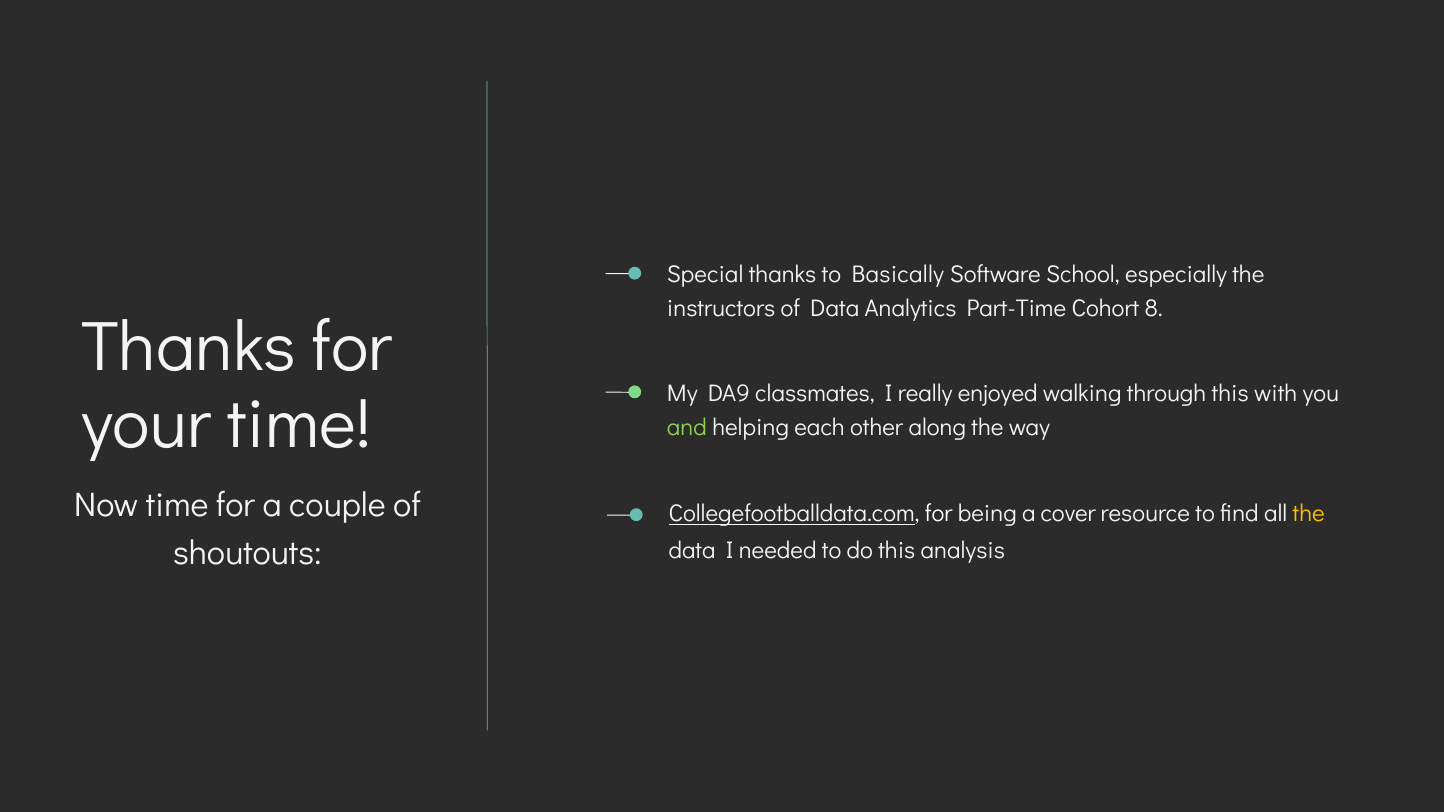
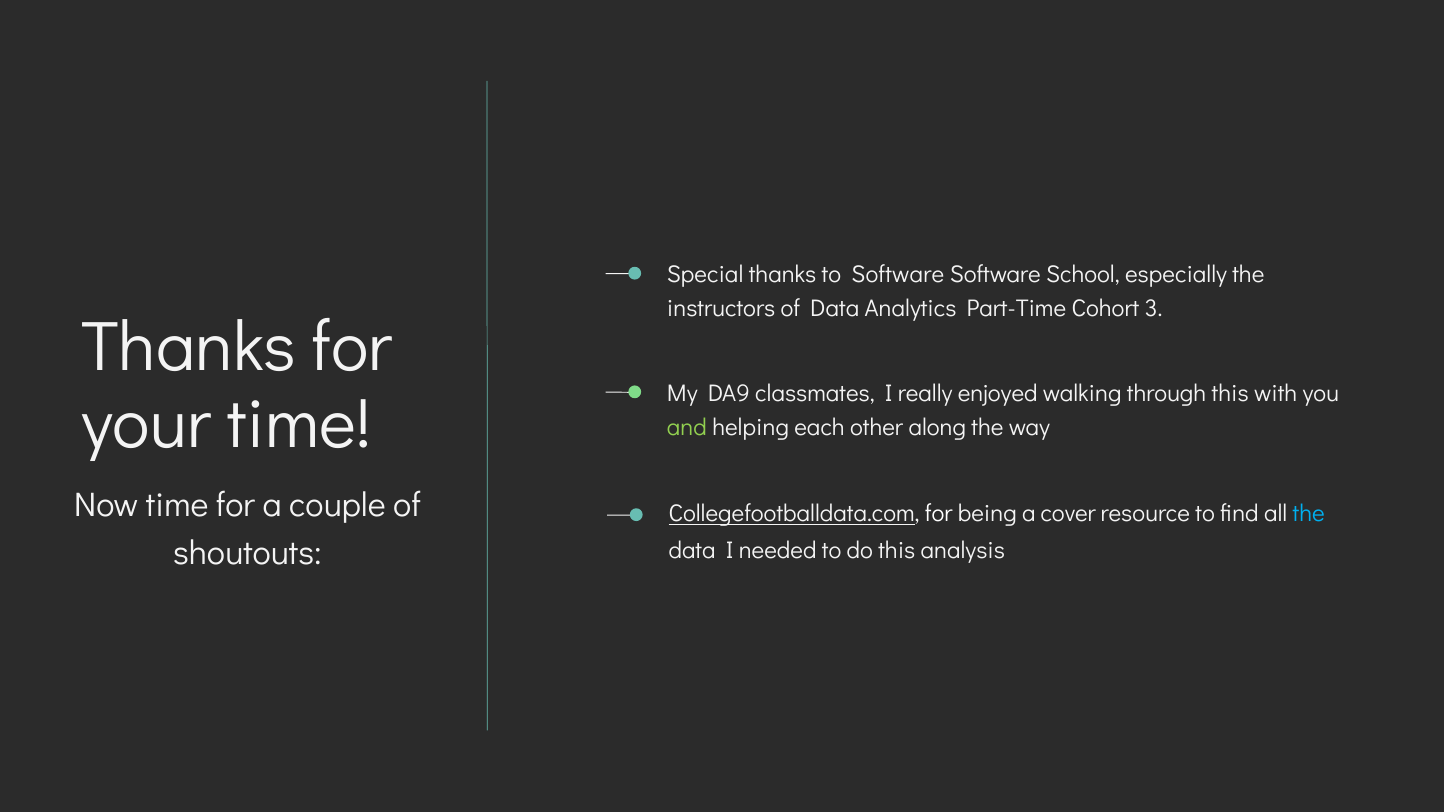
to Basically: Basically -> Software (898, 275)
8: 8 -> 3 (1154, 309)
the colour: yellow -> light blue (1309, 514)
